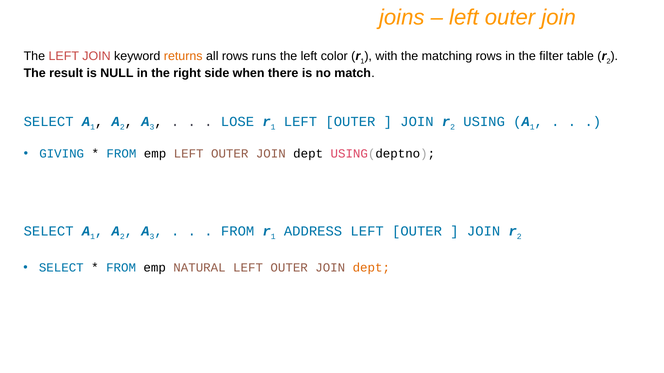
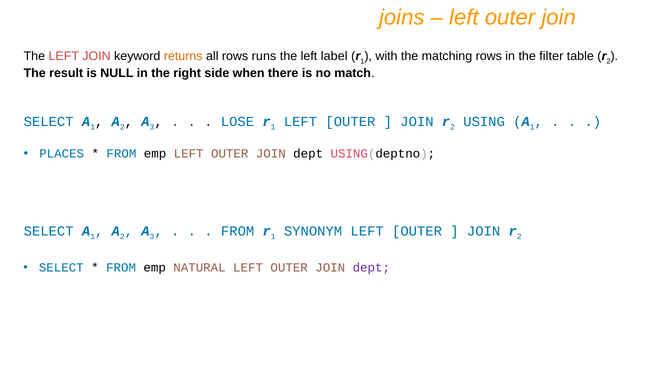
color: color -> label (334, 56)
GIVING: GIVING -> PLACES (62, 154)
ADDRESS: ADDRESS -> SYNONYM (313, 231)
dept colour: orange -> purple (371, 268)
